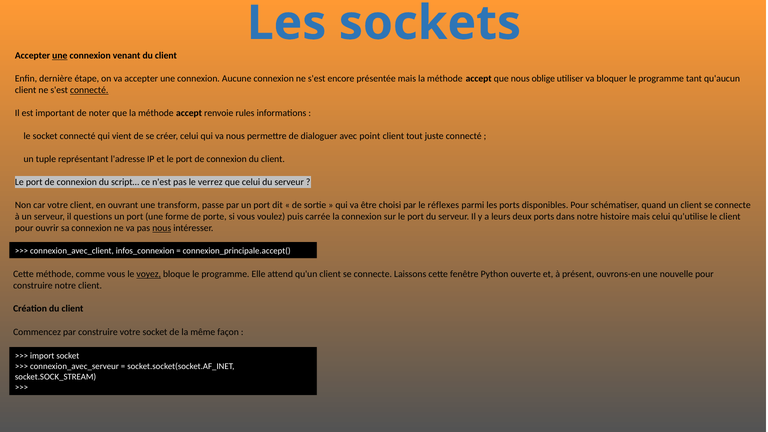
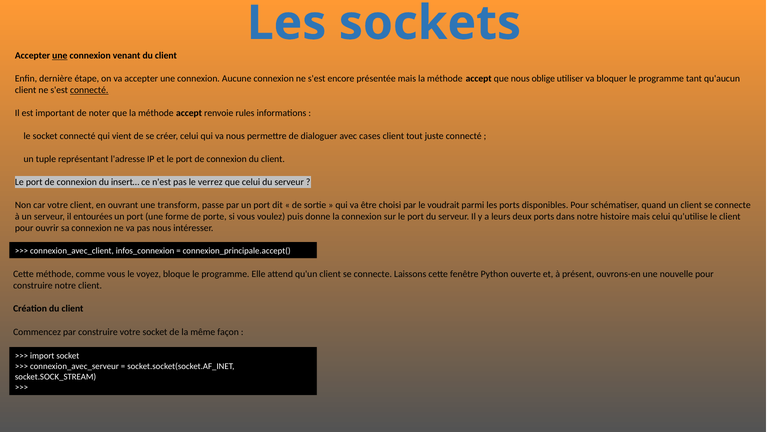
point: point -> cases (370, 136)
script…: script… -> insert… (125, 182)
réflexes: réflexes -> voudrait (443, 205)
questions: questions -> entourées (93, 217)
carrée: carrée -> donne (318, 217)
nous underline: present -> none (162, 228)
voyez underline: present -> none (149, 274)
